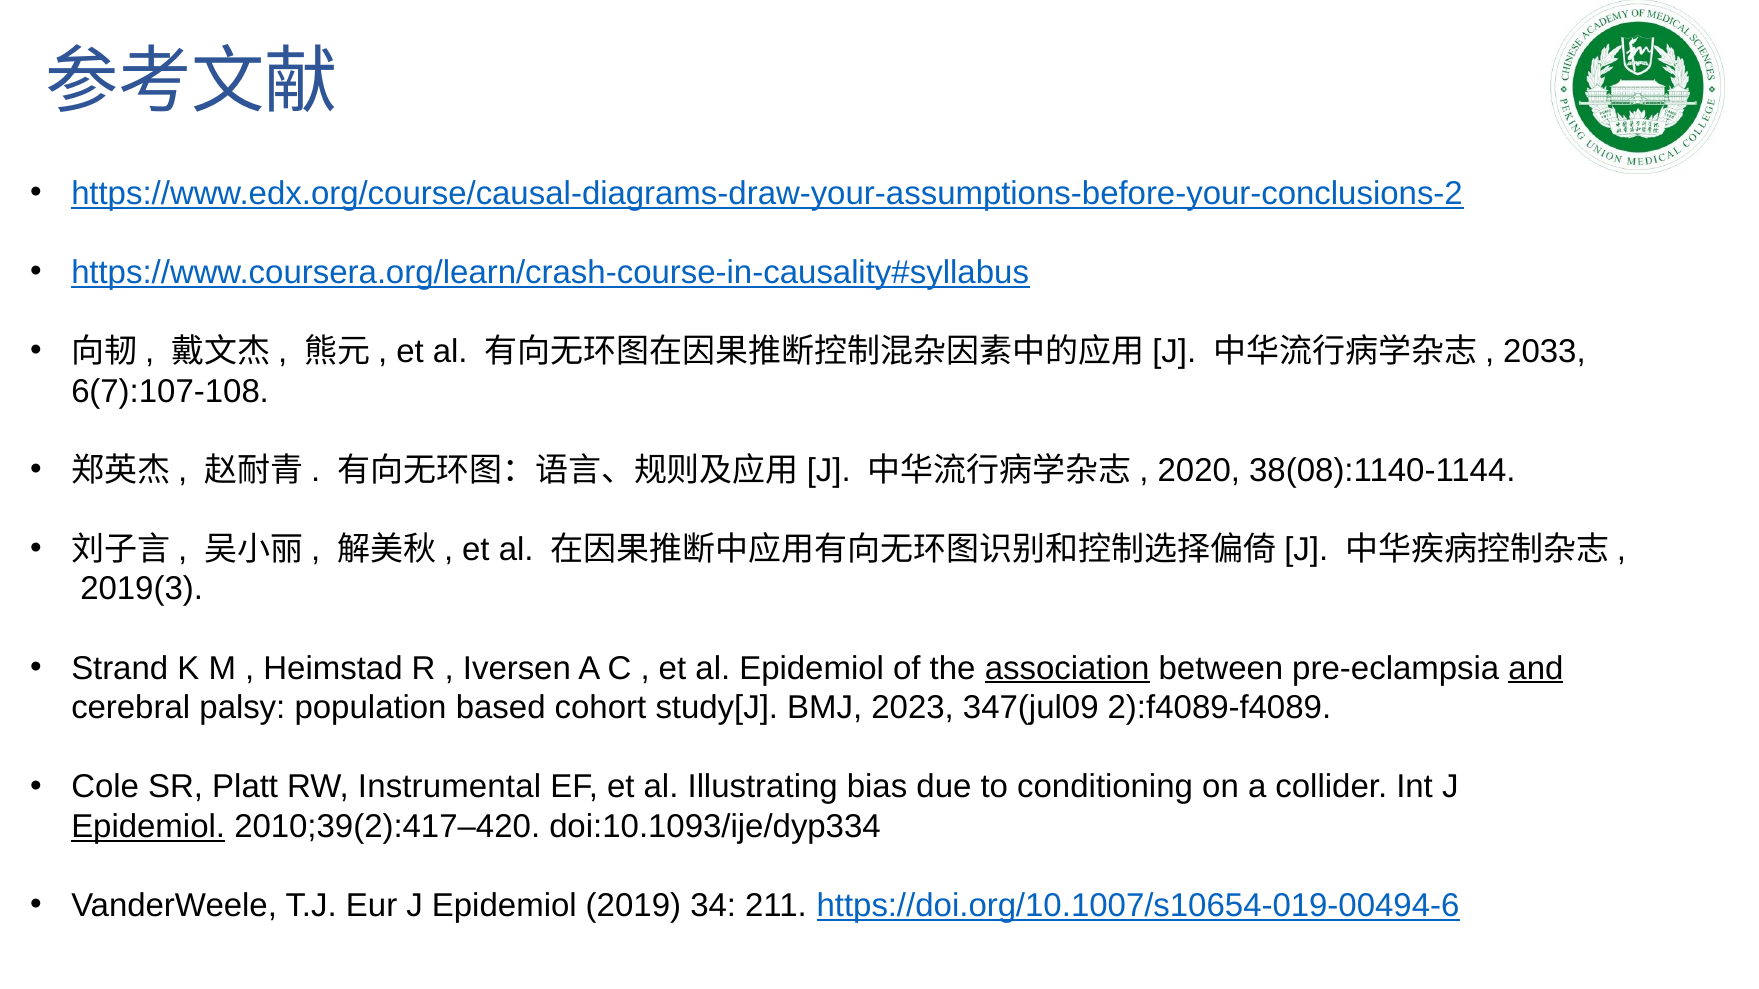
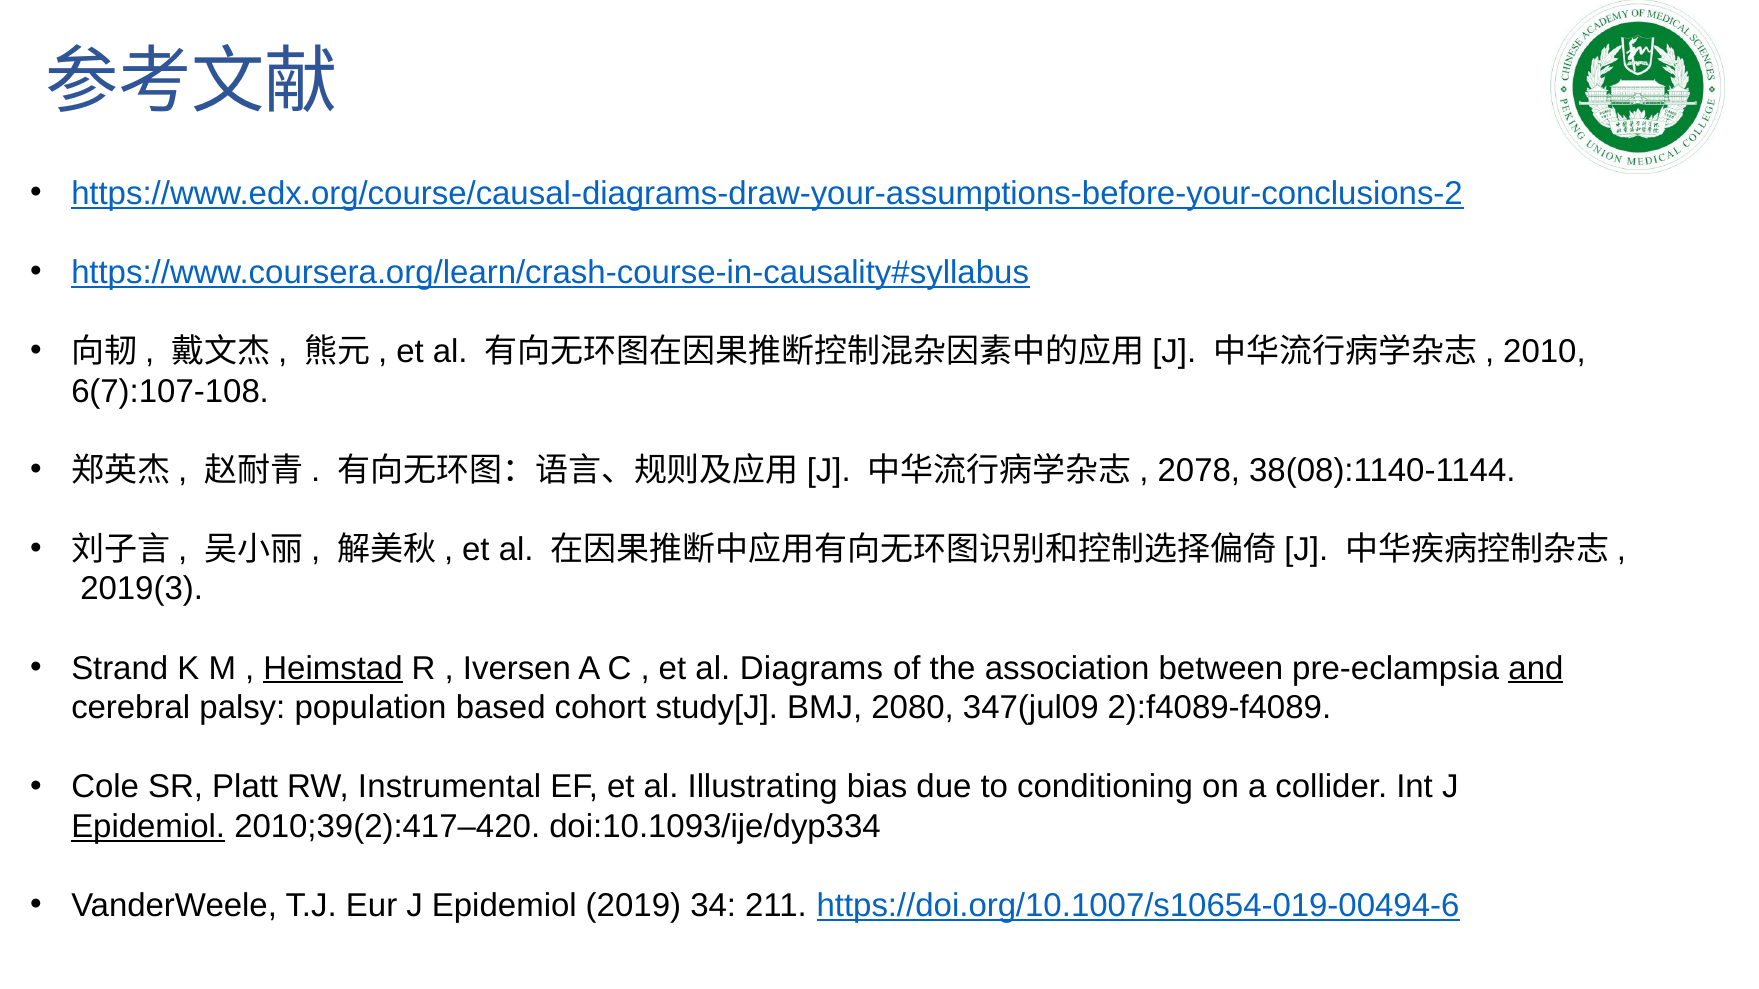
2033: 2033 -> 2010 (1544, 352)
2020: 2020 -> 2078 (1199, 471)
Heimstad underline: none -> present (333, 669)
al Epidemiol: Epidemiol -> Diagrams (811, 669)
association underline: present -> none (1067, 669)
2023: 2023 -> 2080 (913, 708)
